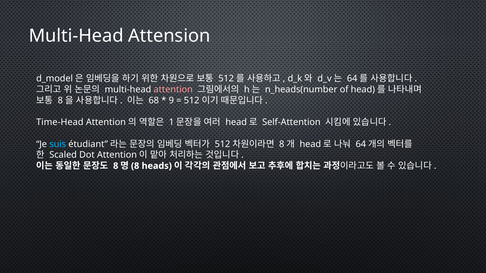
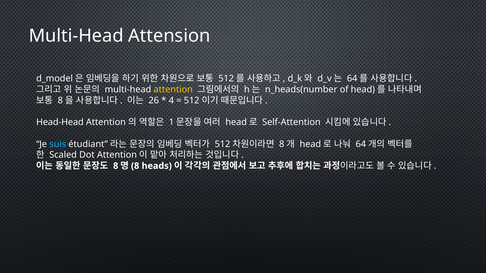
attention colour: pink -> yellow (173, 90)
68: 68 -> 26 (154, 100)
9: 9 -> 4 (171, 100)
Time-Head: Time-Head -> Head-Head (60, 122)
